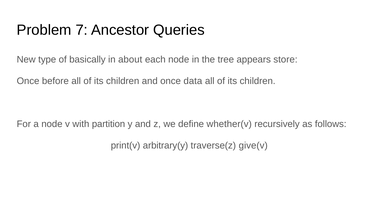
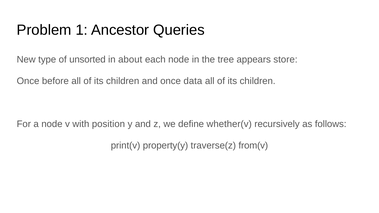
7: 7 -> 1 (82, 30)
basically: basically -> unsorted (87, 60)
partition: partition -> position (108, 124)
arbitrary(y: arbitrary(y -> property(y (166, 146)
give(v: give(v -> from(v (253, 146)
